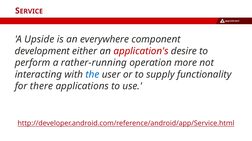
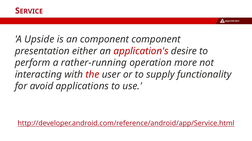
an everywhere: everywhere -> component (104, 39)
development: development -> presentation (42, 51)
the colour: blue -> red (92, 75)
there: there -> avoid (42, 87)
